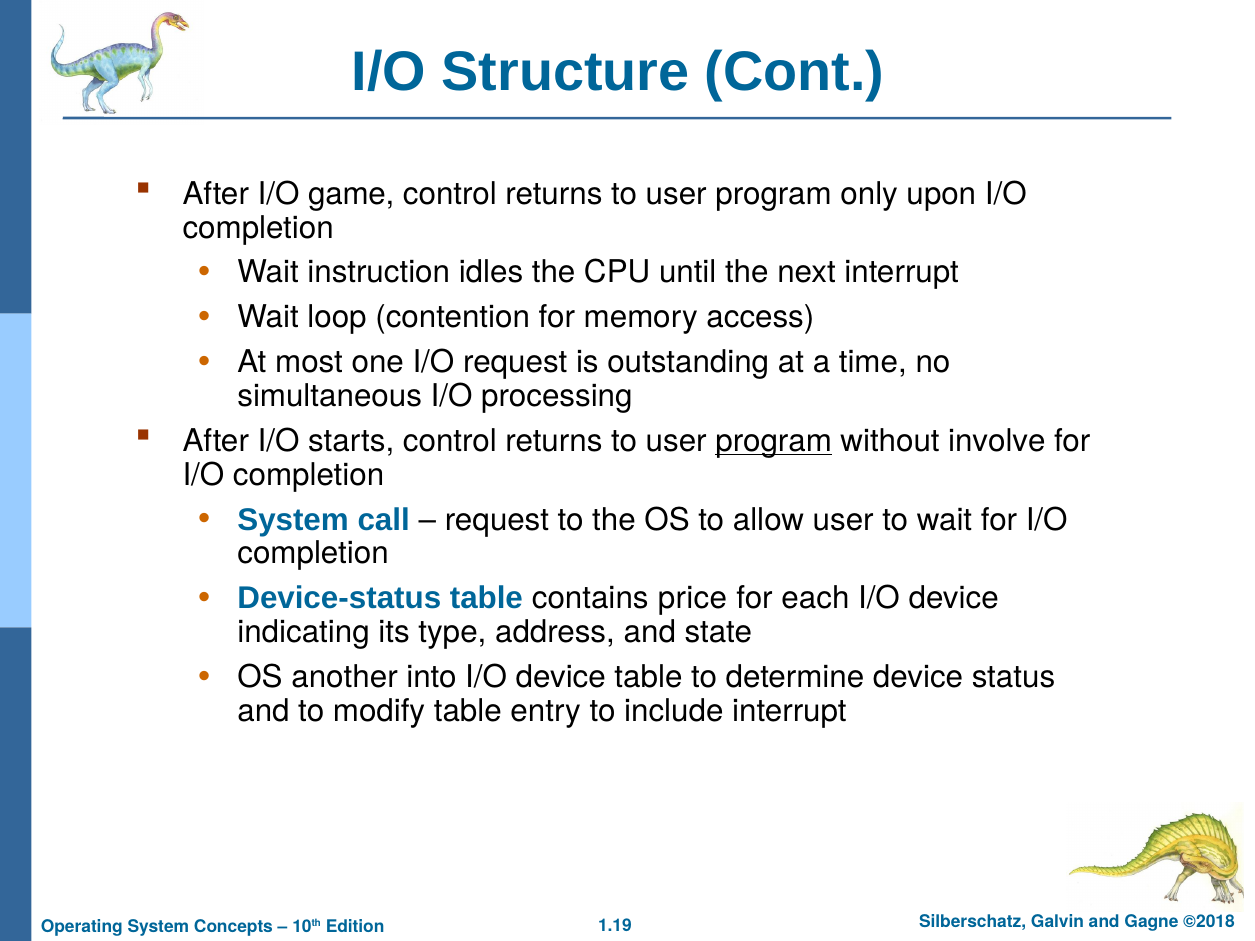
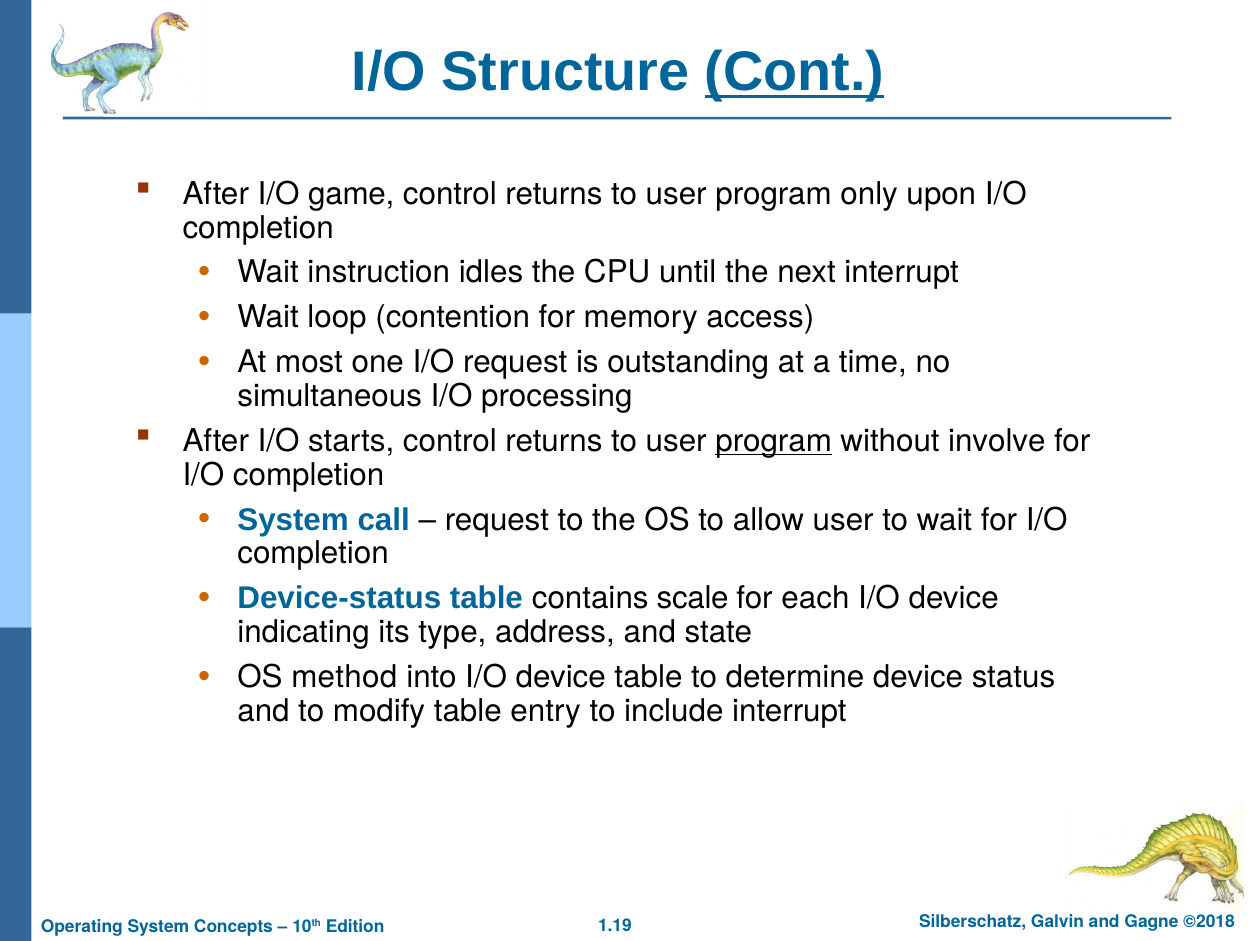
Cont underline: none -> present (795, 72)
price: price -> scale (693, 599)
another: another -> method (344, 677)
